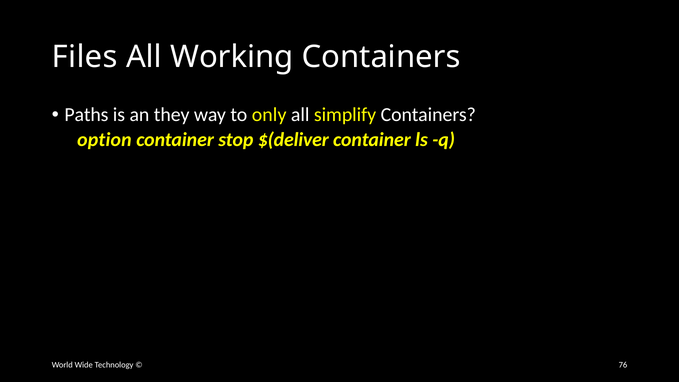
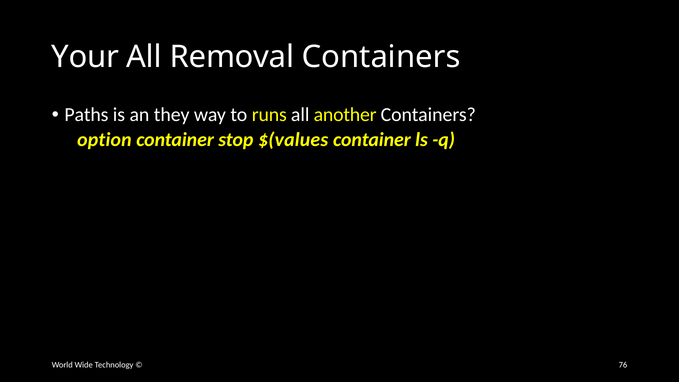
Files: Files -> Your (85, 57)
Working: Working -> Removal (232, 57)
only: only -> runs (269, 115)
simplify: simplify -> another (345, 115)
$(deliver: $(deliver -> $(values (293, 140)
